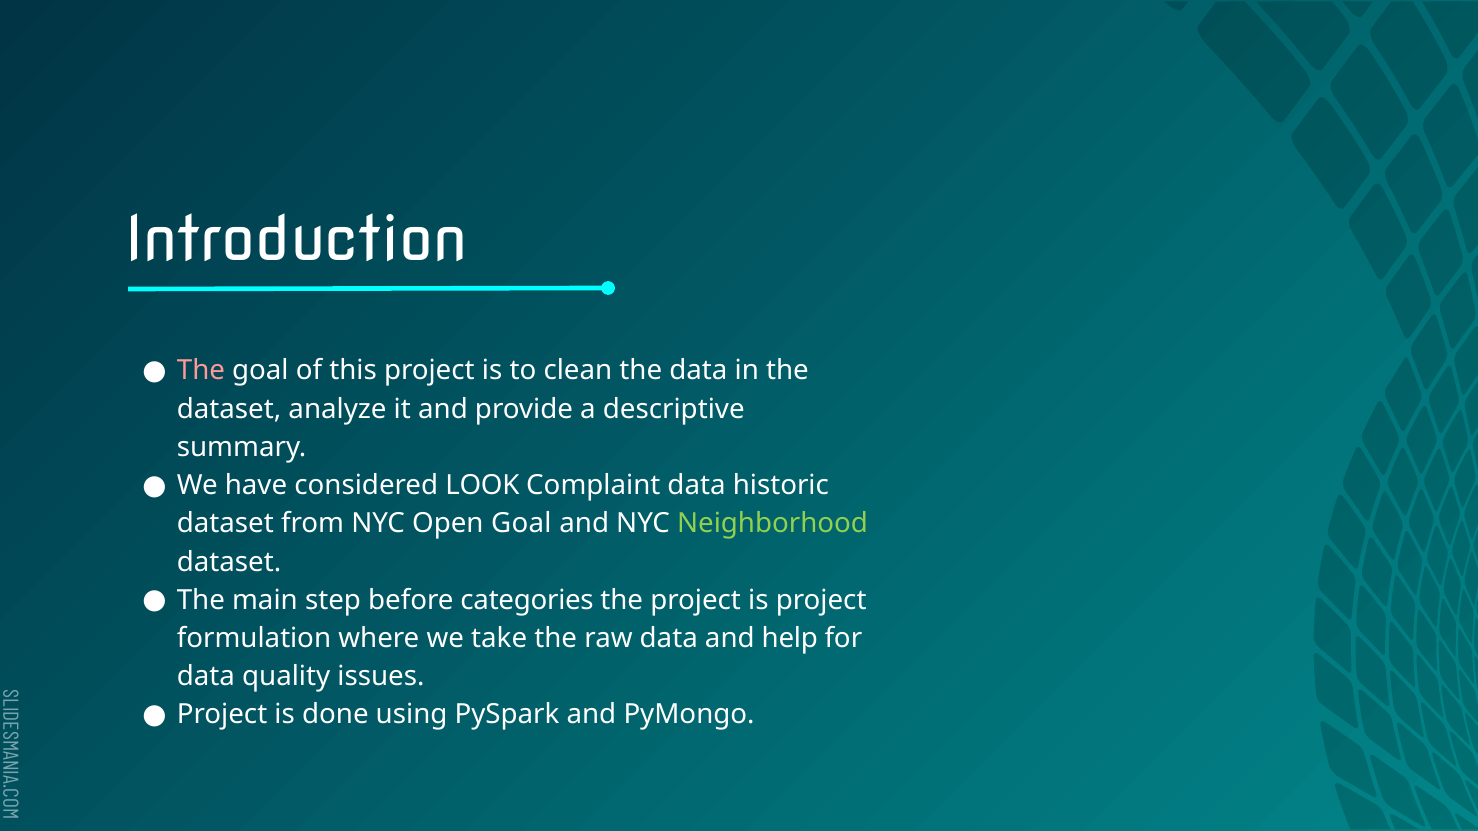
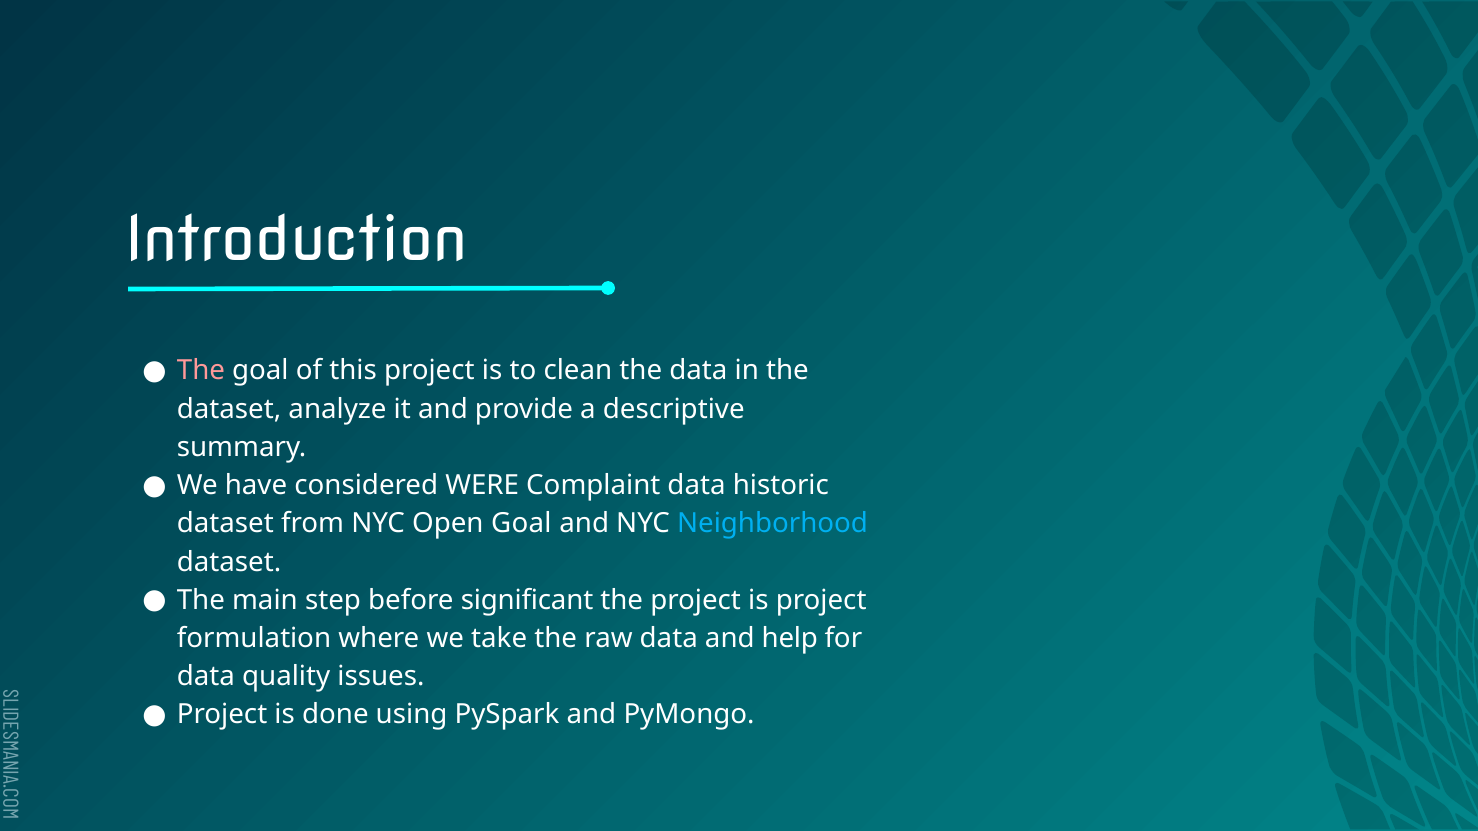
LOOK: LOOK -> WERE (482, 486)
Neighborhood colour: light green -> light blue (773, 524)
categories: categories -> significant (527, 600)
